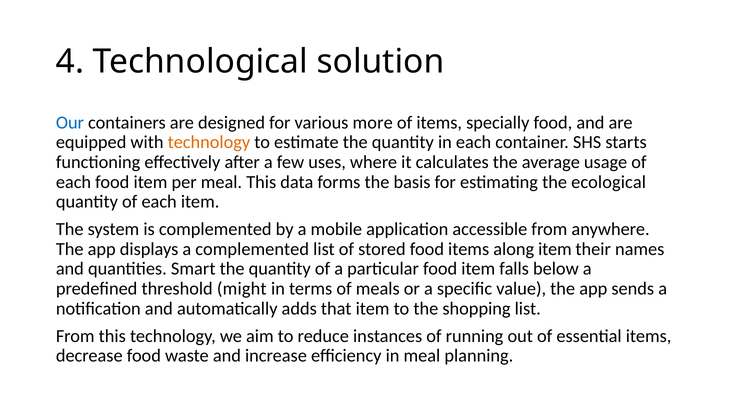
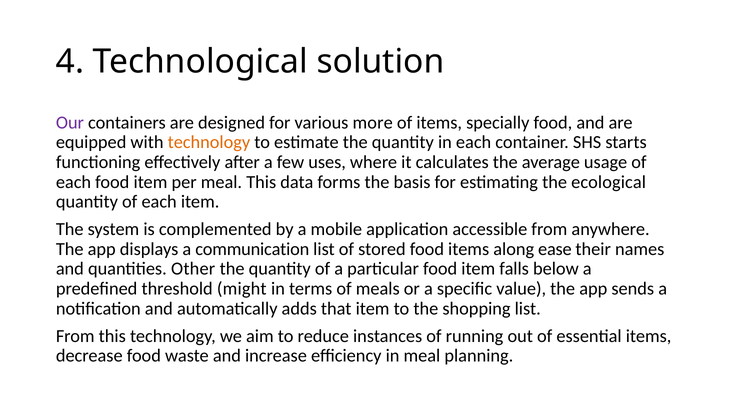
Our colour: blue -> purple (70, 122)
a complemented: complemented -> communication (252, 249)
along item: item -> ease (555, 249)
Smart: Smart -> Other (193, 268)
